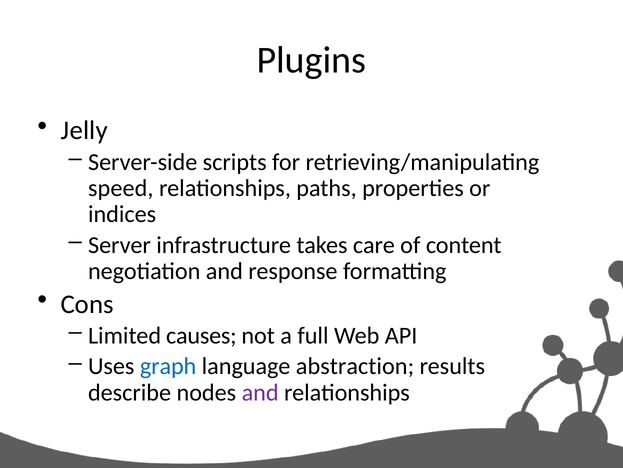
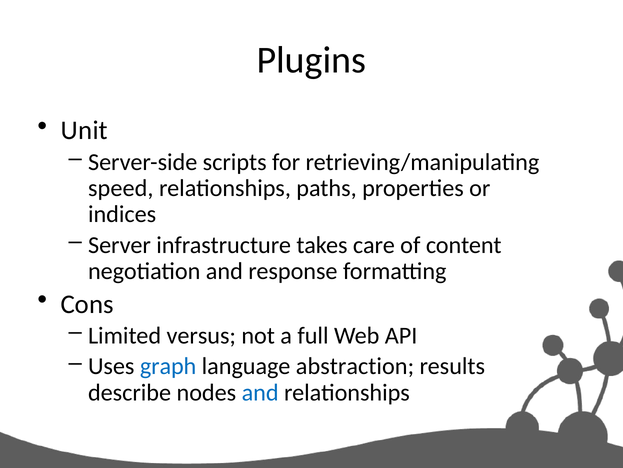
Jelly: Jelly -> Unit (84, 130)
causes: causes -> versus (201, 335)
and colour: purple -> blue (260, 392)
